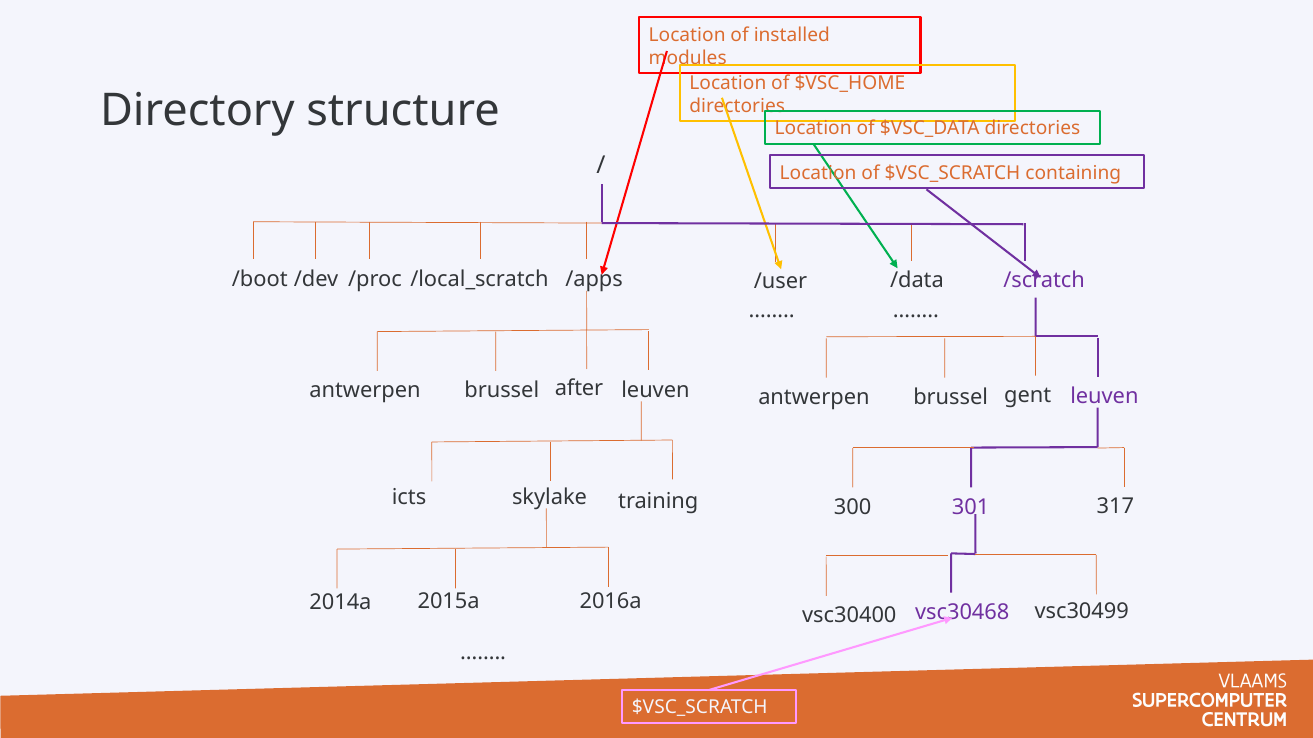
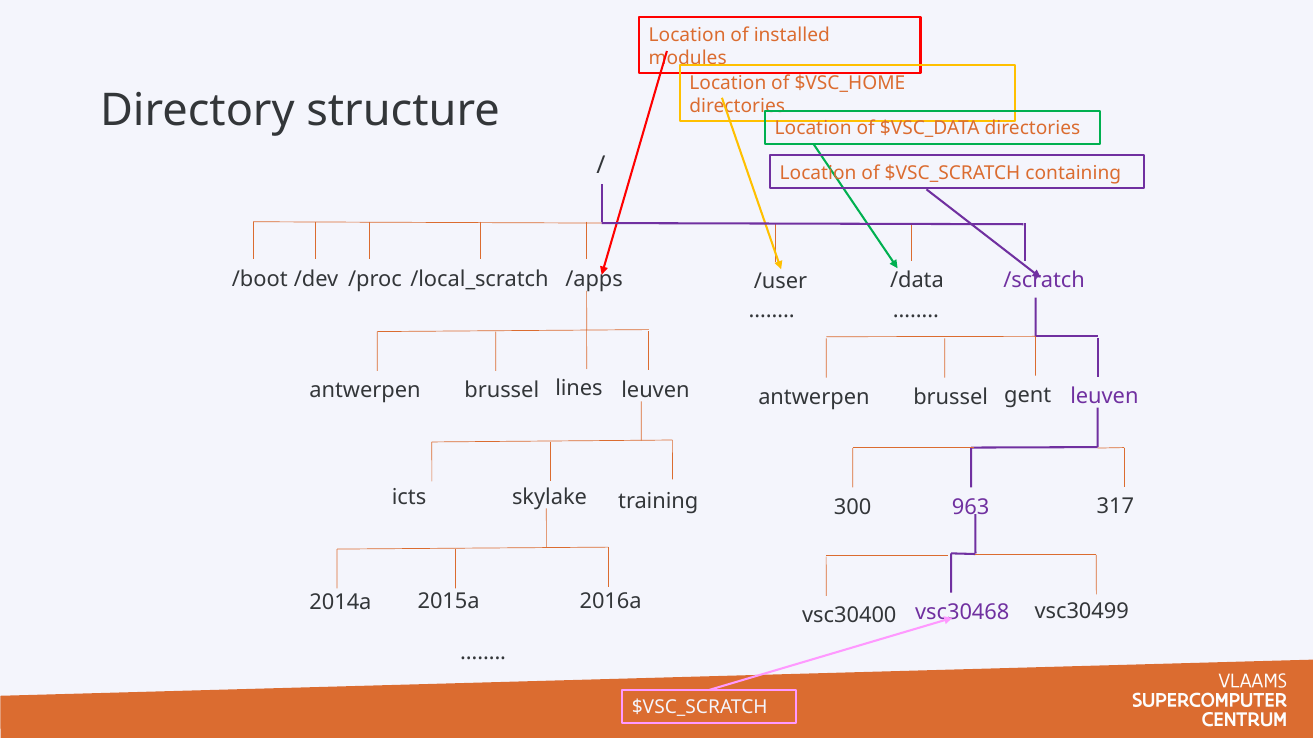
after: after -> lines (579, 389)
301: 301 -> 963 (971, 507)
